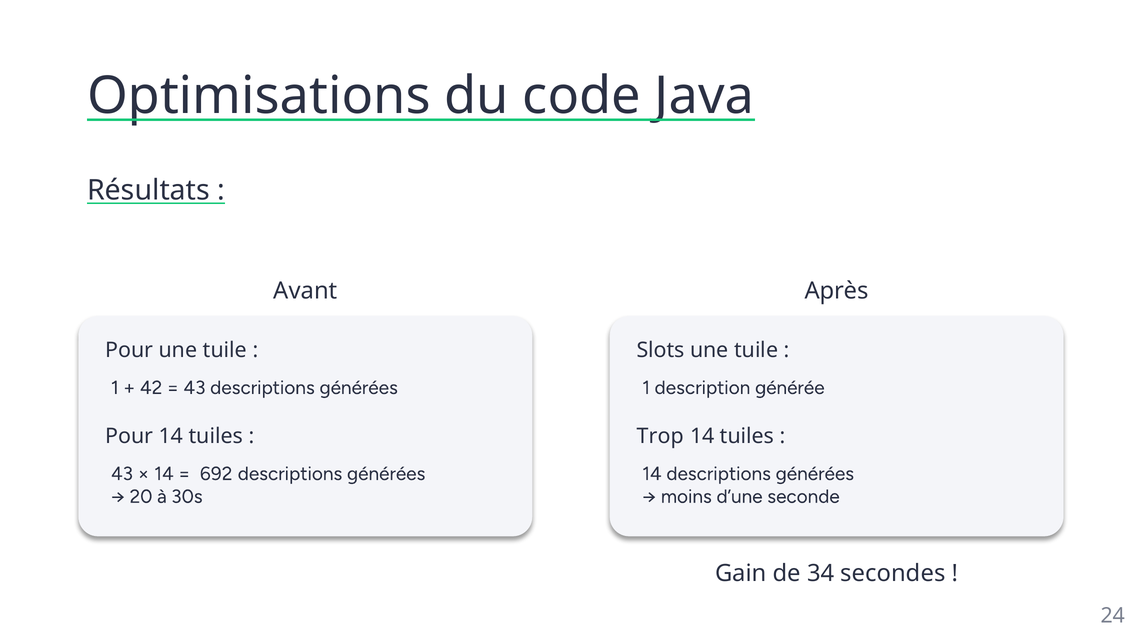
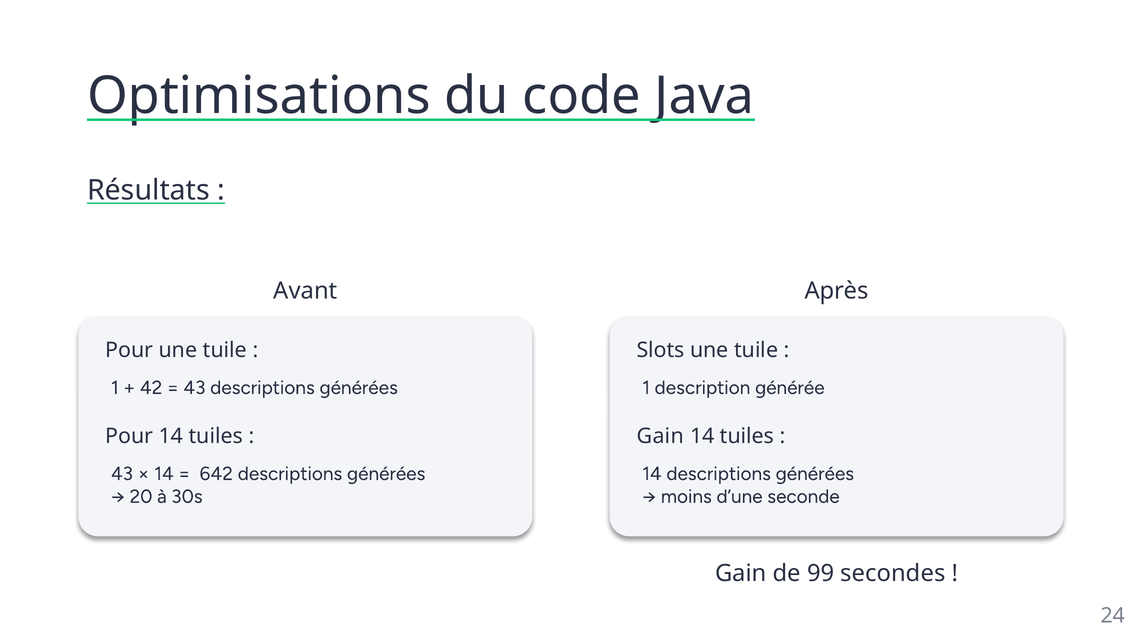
Trop: Trop -> Gain (660, 436)
692: 692 -> 642 (216, 474)
34: 34 -> 99 (821, 574)
